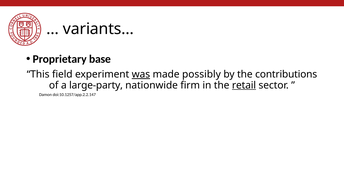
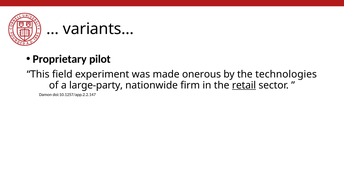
base: base -> pilot (100, 59)
was underline: present -> none (141, 74)
possibly: possibly -> onerous (202, 74)
contributions: contributions -> technologies (286, 74)
